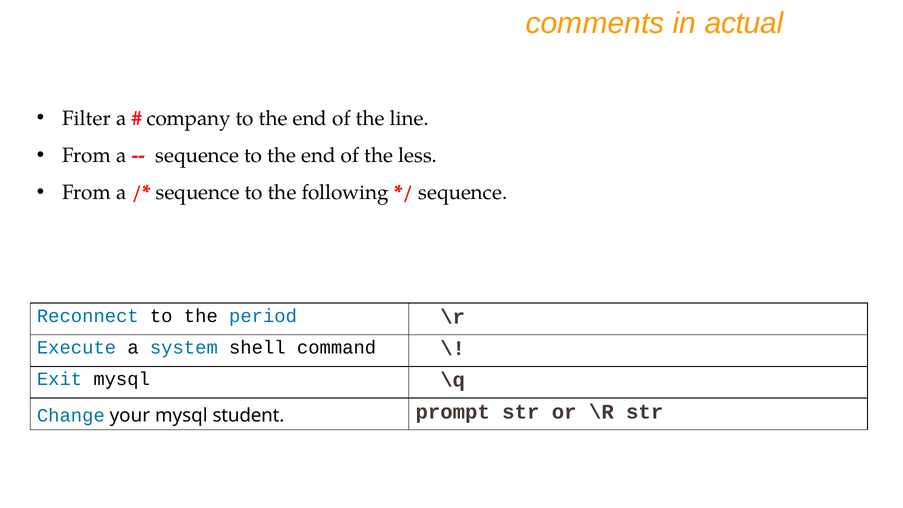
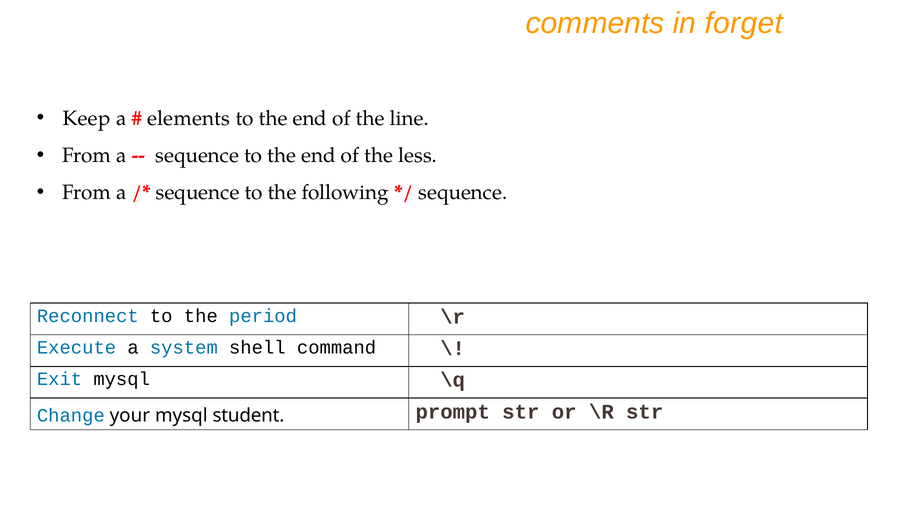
actual: actual -> forget (744, 24)
Filter: Filter -> Keep (87, 118)
company: company -> elements (189, 118)
